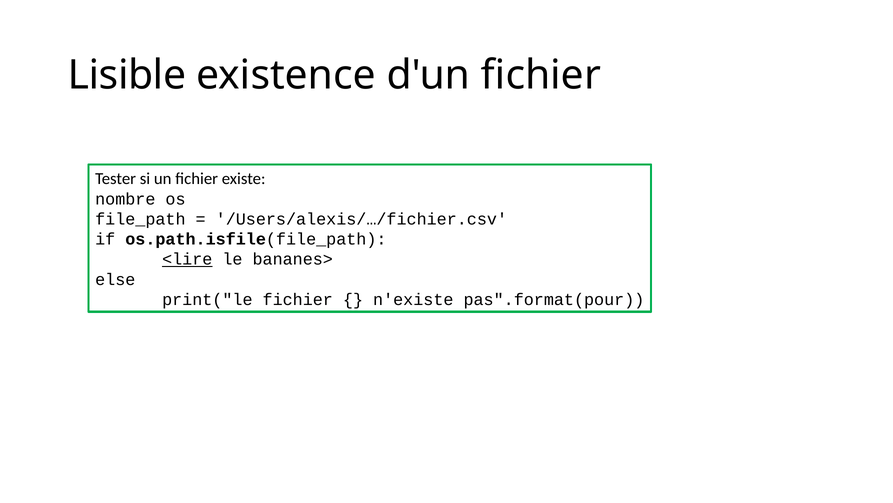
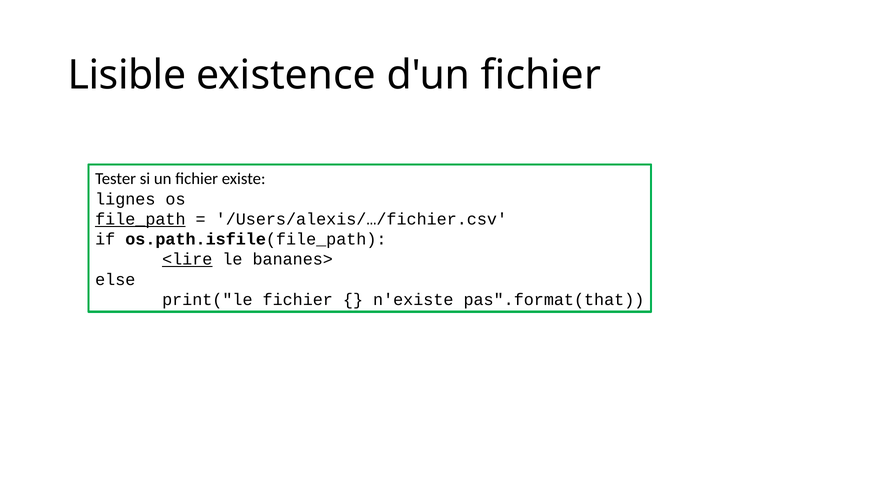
nombre: nombre -> lignes (125, 199)
file_path underline: none -> present (140, 219)
pas".format(pour: pas".format(pour -> pas".format(that (554, 299)
